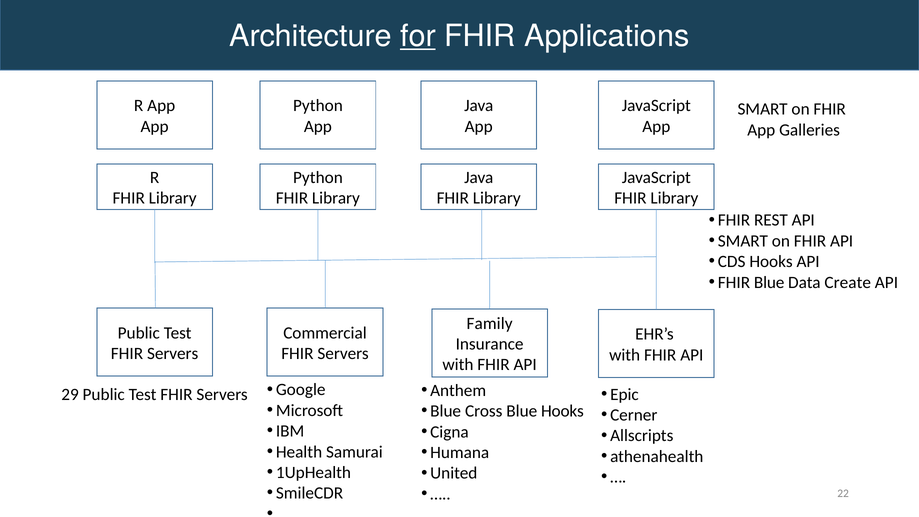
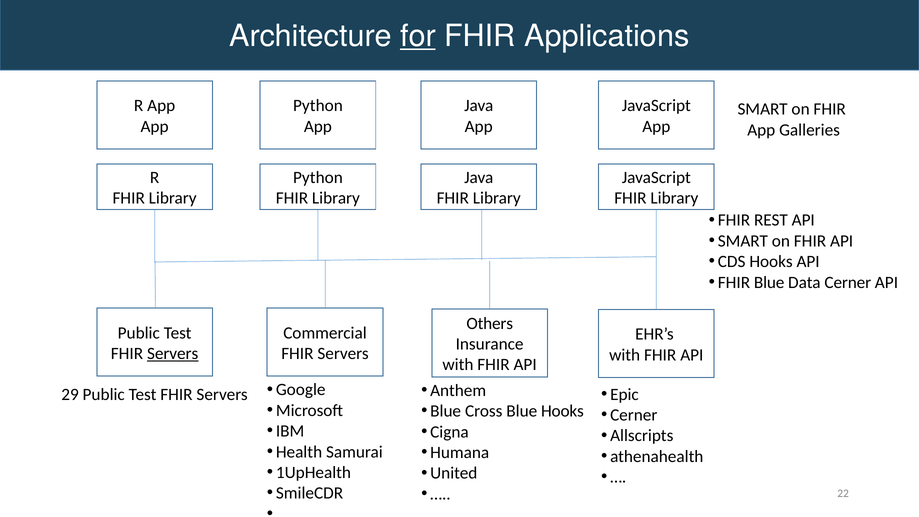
Data Create: Create -> Cerner (848, 282)
Family: Family -> Others (490, 323)
Servers underline: none -> present (173, 354)
